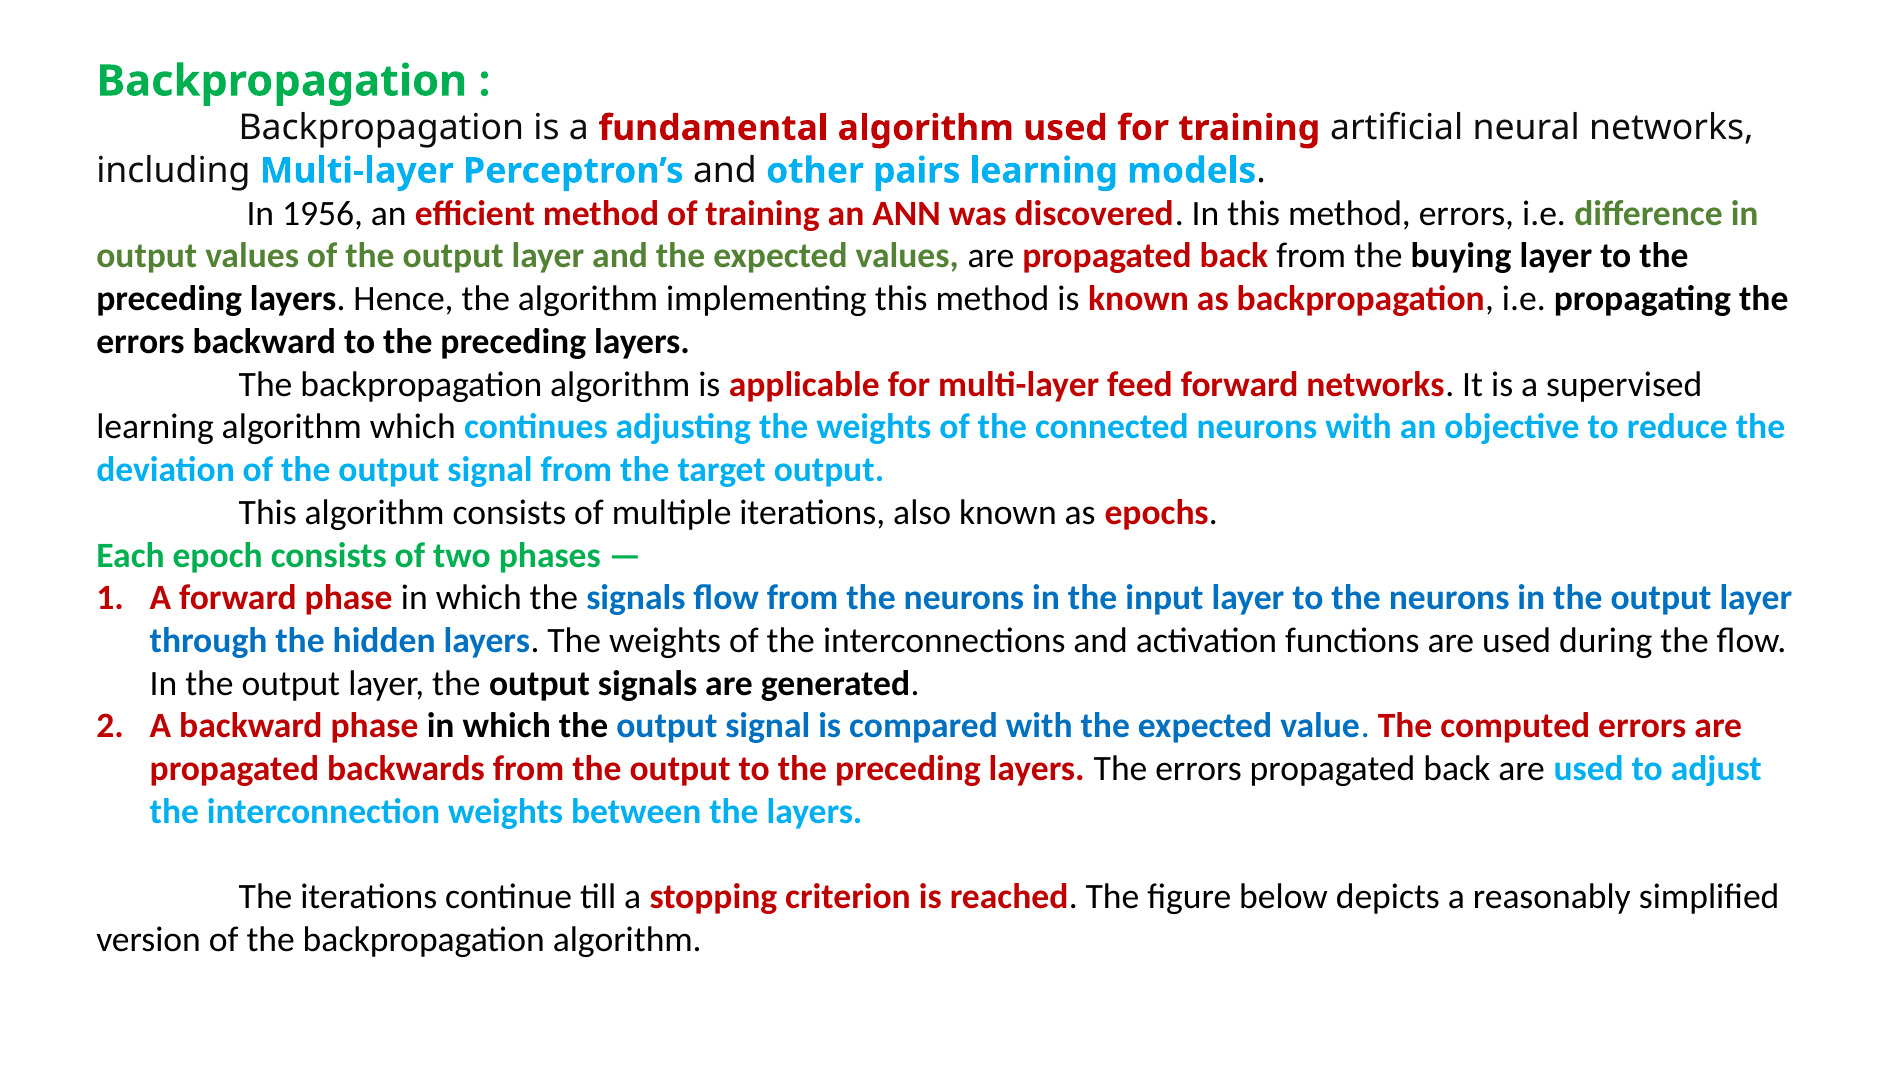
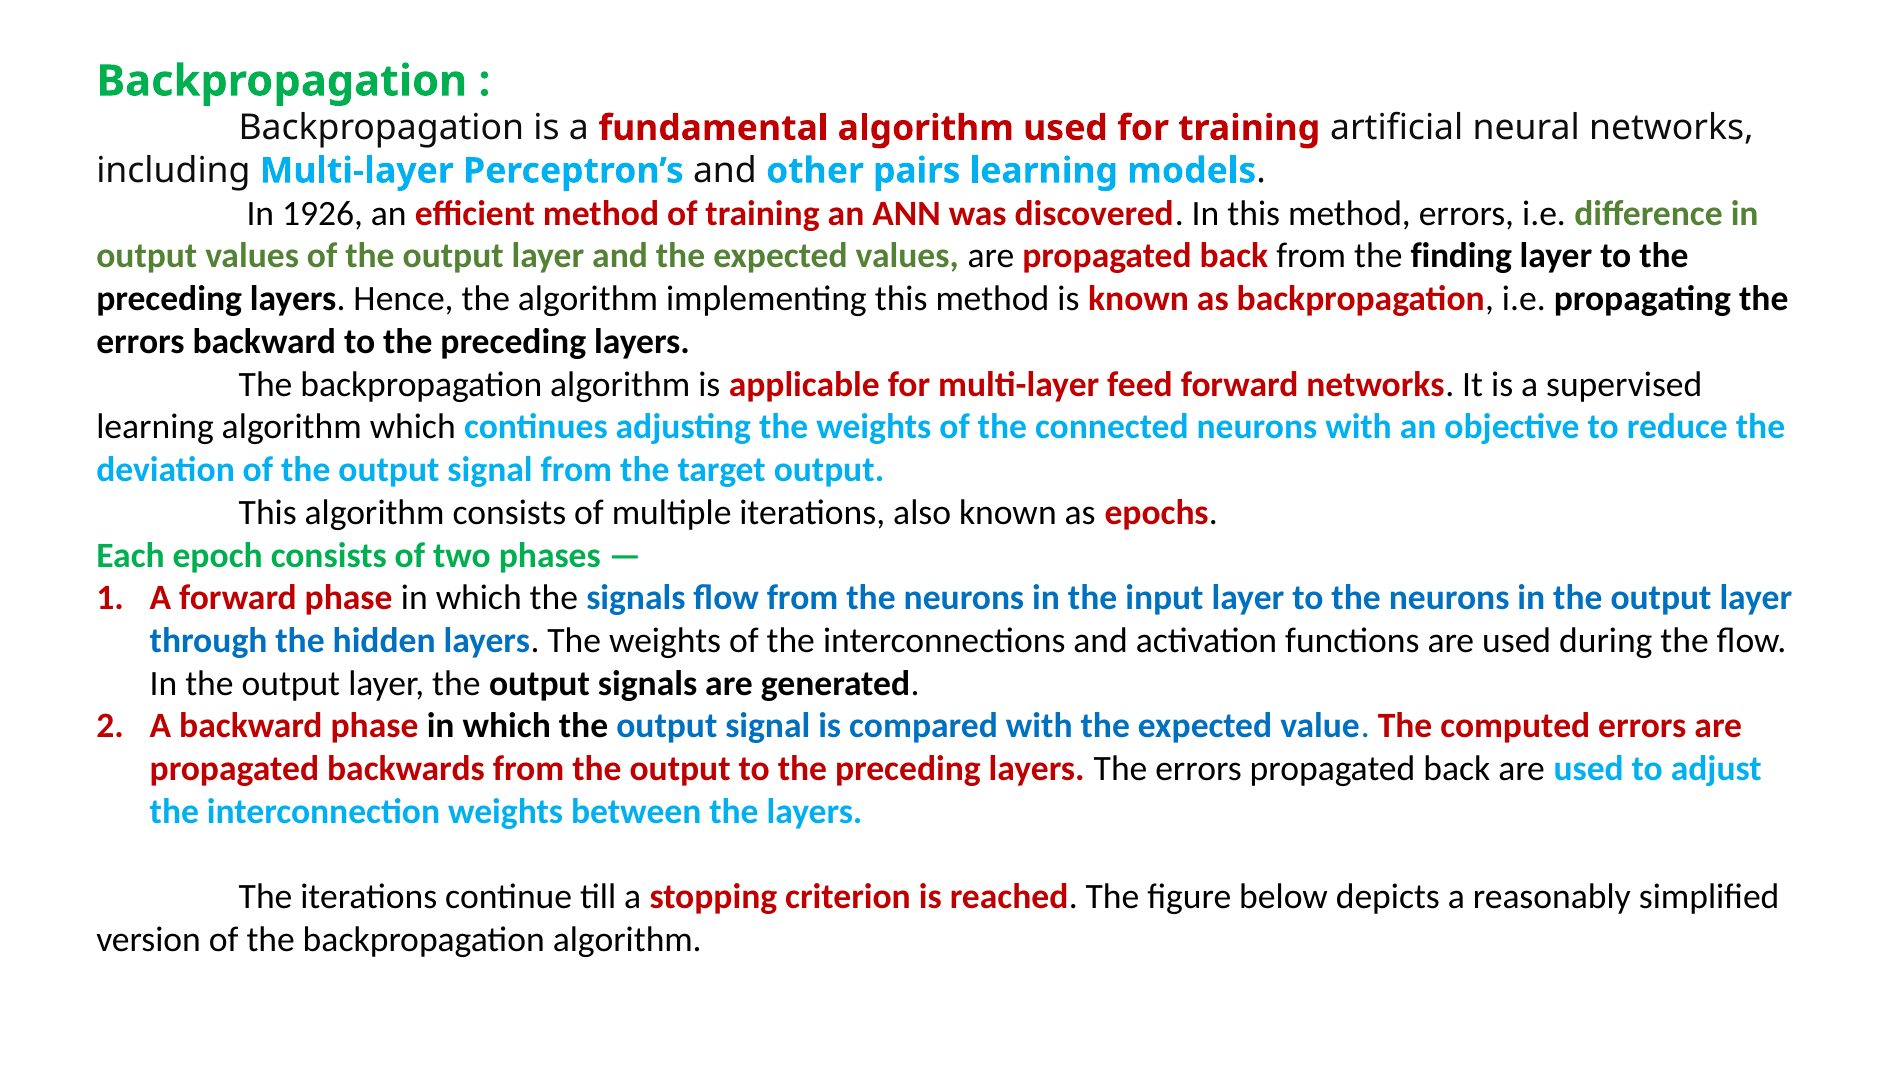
1956: 1956 -> 1926 (322, 213)
buying: buying -> finding (1461, 256)
